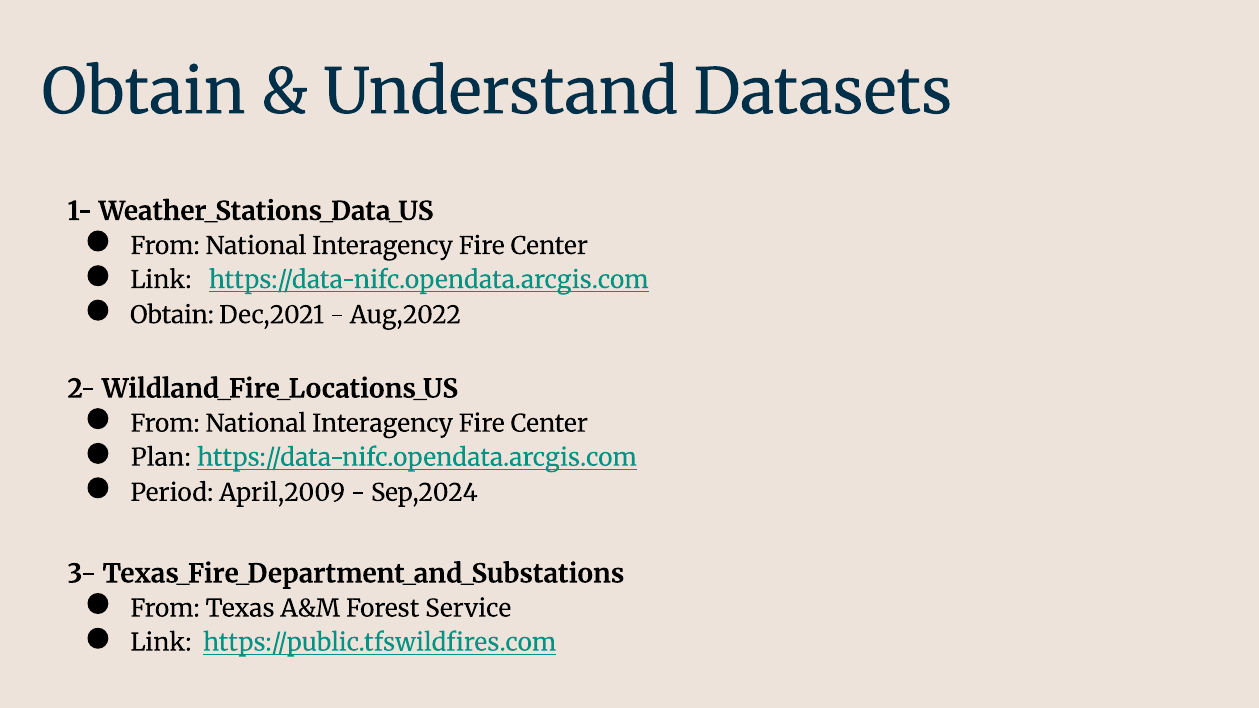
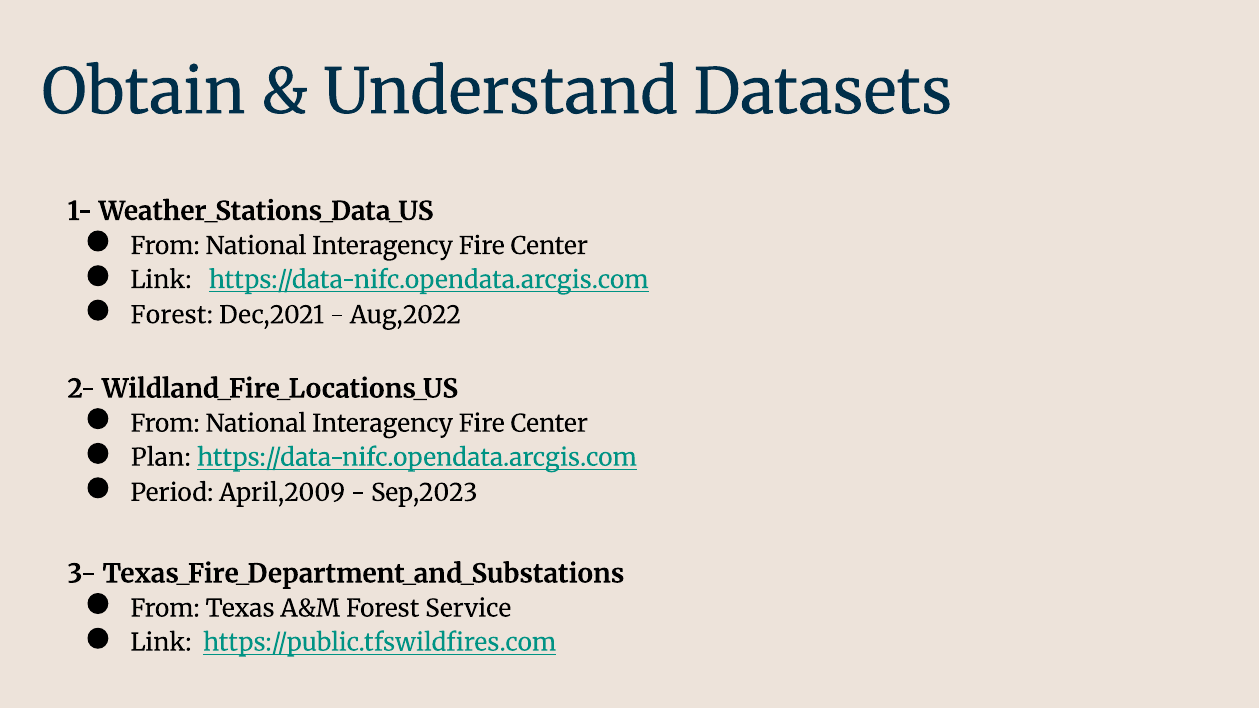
Obtain: Obtain -> Forest (172, 315)
Sep,2024: Sep,2024 -> Sep,2023 (424, 493)
